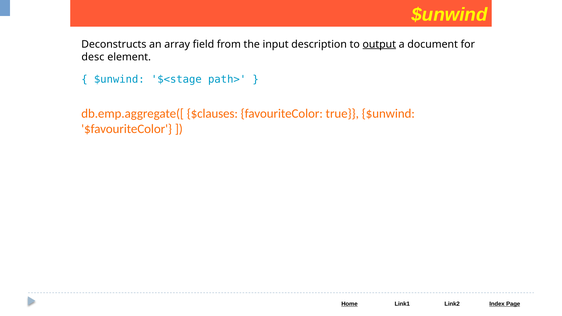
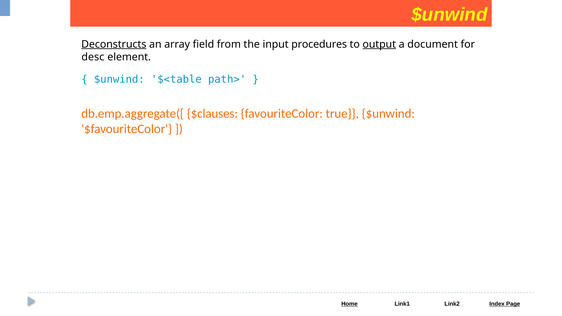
Deconstructs underline: none -> present (114, 44)
description: description -> procedures (319, 44)
$<stage: $<stage -> $<table (176, 79)
